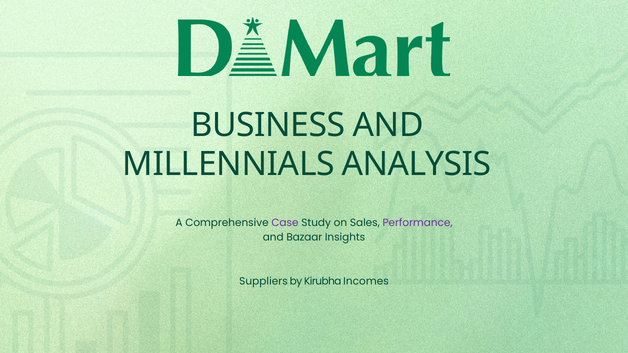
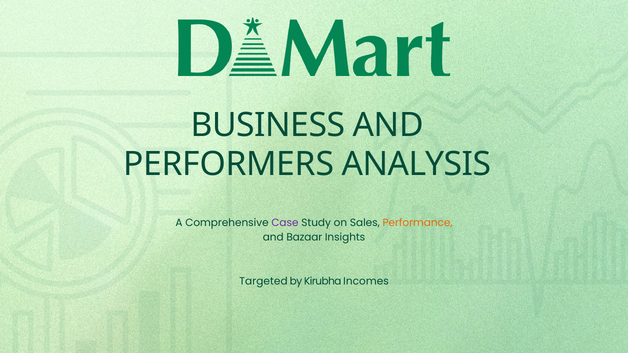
MILLENNIALS: MILLENNIALS -> PERFORMERS (229, 164)
Performance colour: purple -> orange (418, 223)
Suppliers: Suppliers -> Targeted (263, 282)
